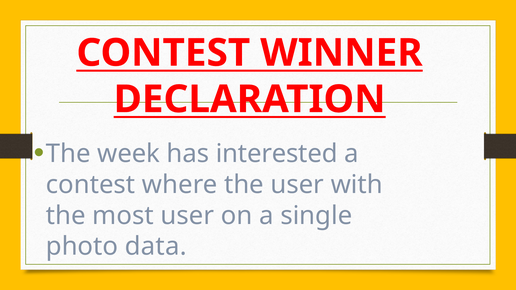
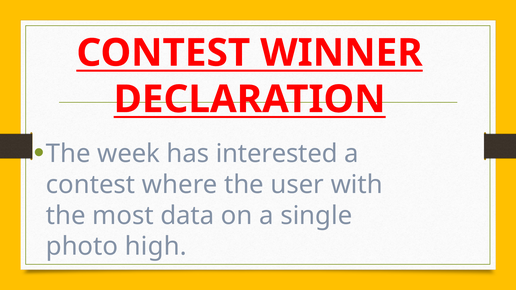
most user: user -> data (187, 216)
data: data -> high (156, 247)
